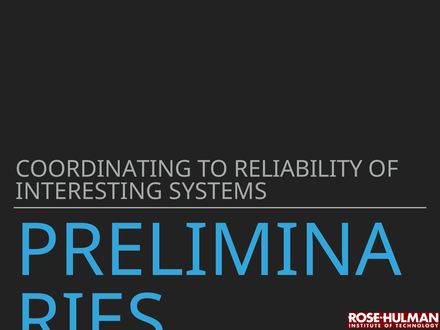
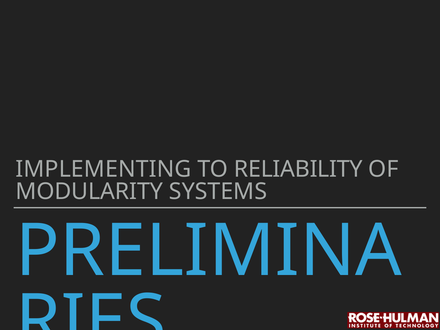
COORDINATING: COORDINATING -> IMPLEMENTING (103, 169)
INTERESTING: INTERESTING -> MODULARITY (89, 192)
